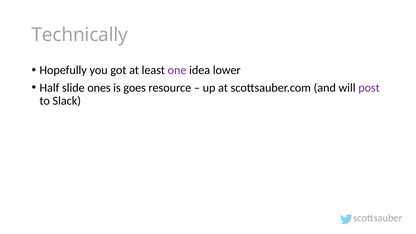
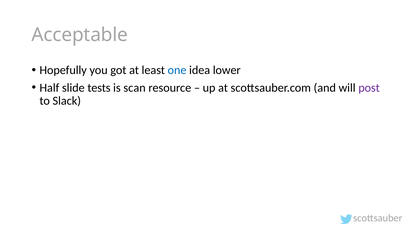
Technically: Technically -> Acceptable (80, 35)
one colour: purple -> blue (177, 70)
ones: ones -> tests (99, 88)
goes: goes -> scan (135, 88)
